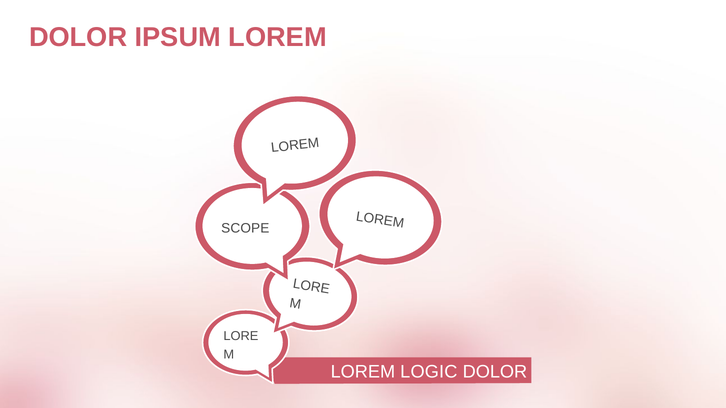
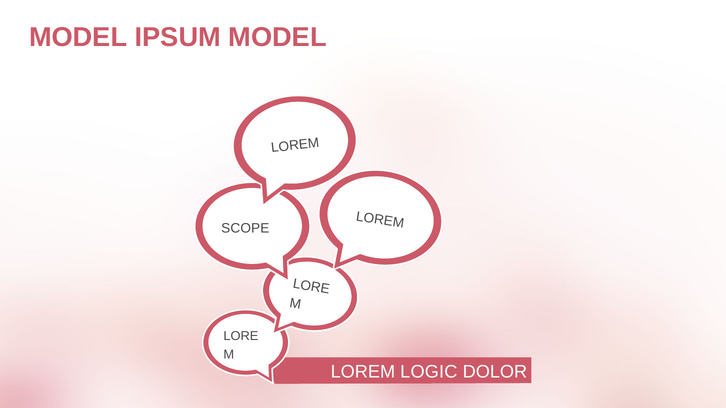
DOLOR: DOLOR -> MODEL (78, 37)
IPSUM LOREM: LOREM -> MODEL (278, 37)
